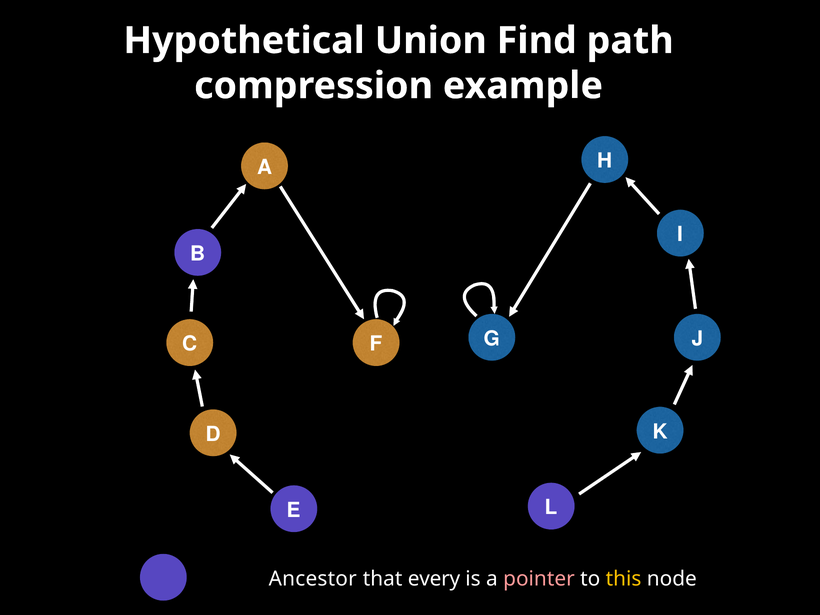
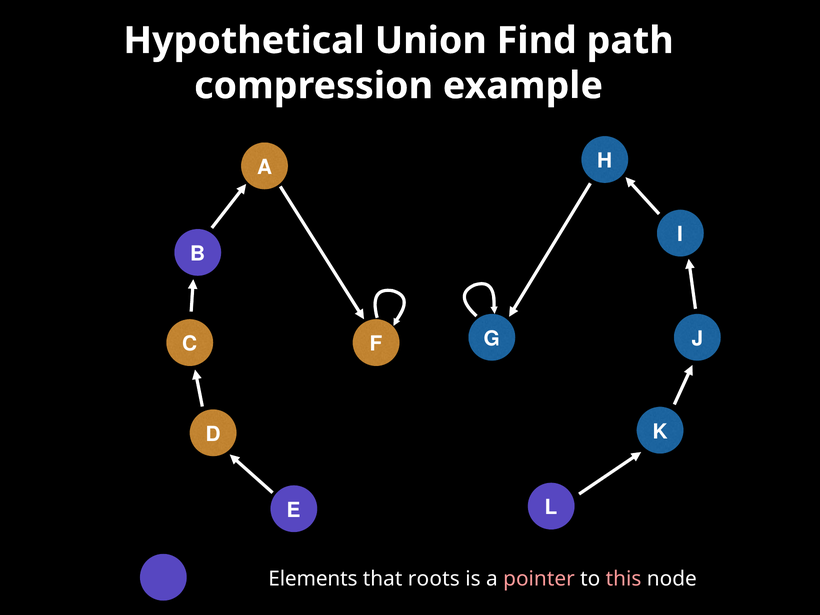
Ancestor: Ancestor -> Elements (313, 579)
every: every -> roots (434, 579)
this colour: yellow -> pink (624, 579)
